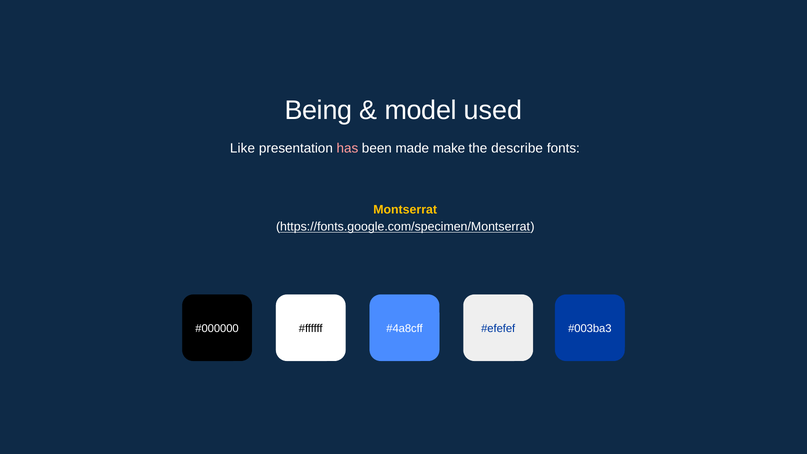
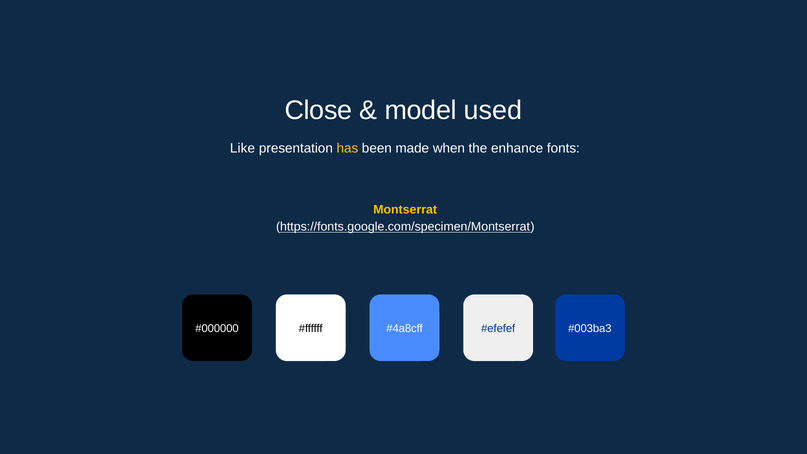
Being: Being -> Close (318, 110)
has colour: pink -> yellow (347, 148)
make: make -> when (449, 148)
describe: describe -> enhance (517, 148)
